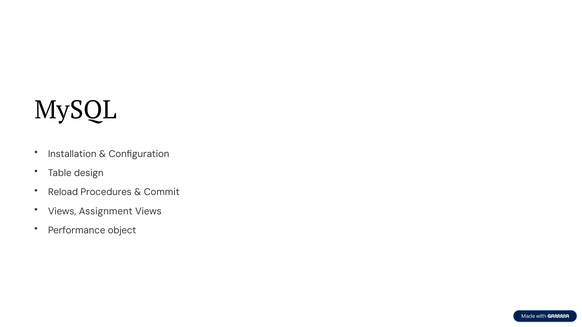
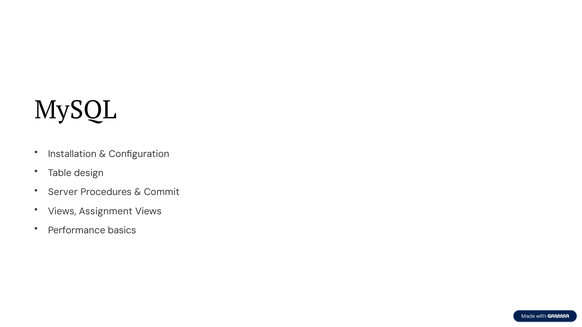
Reload: Reload -> Server (63, 192)
object: object -> basics (122, 231)
